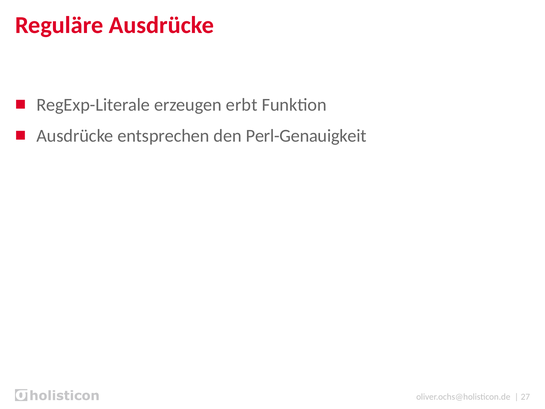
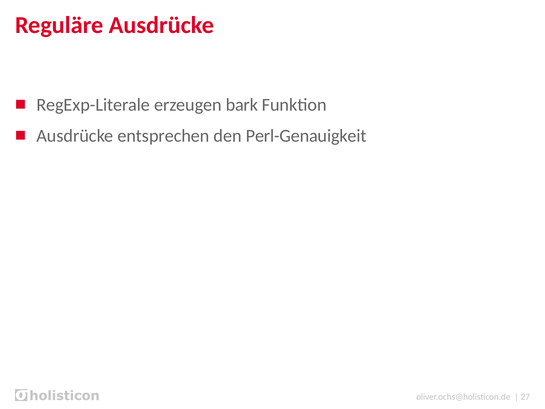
erbt: erbt -> bark (242, 105)
